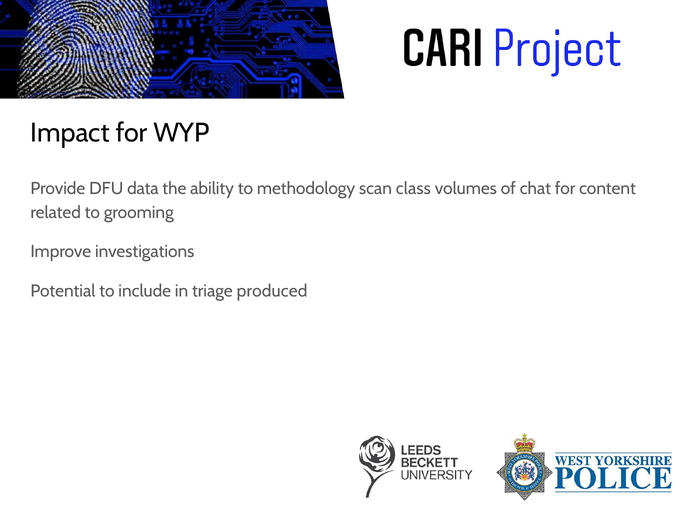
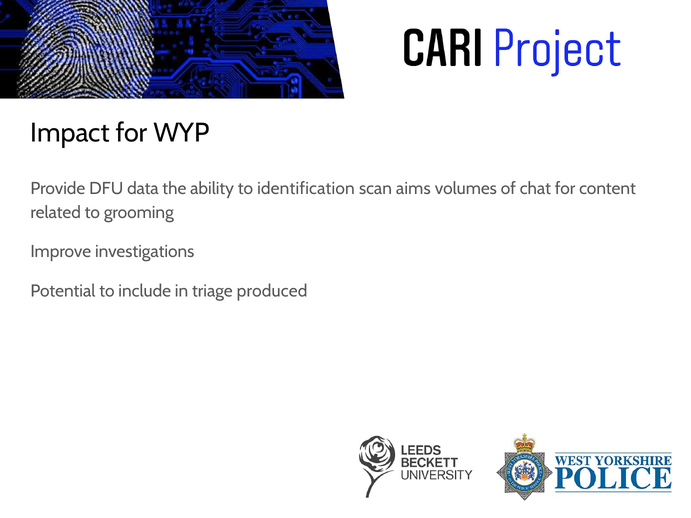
methodology: methodology -> identification (306, 189)
class: class -> aims (413, 189)
